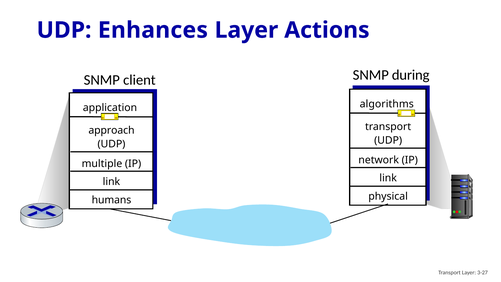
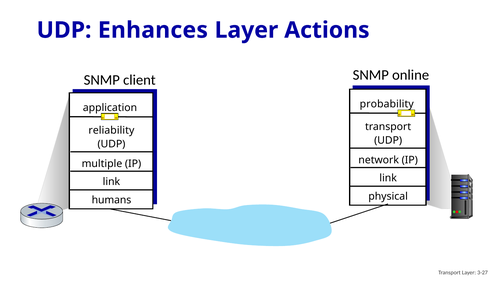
during: during -> online (411, 75)
algorithms: algorithms -> probability (387, 104)
approach: approach -> reliability (111, 130)
